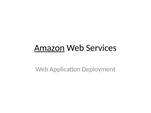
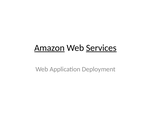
Services underline: none -> present (101, 48)
